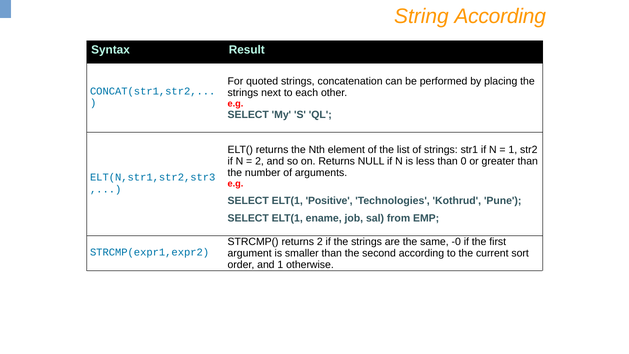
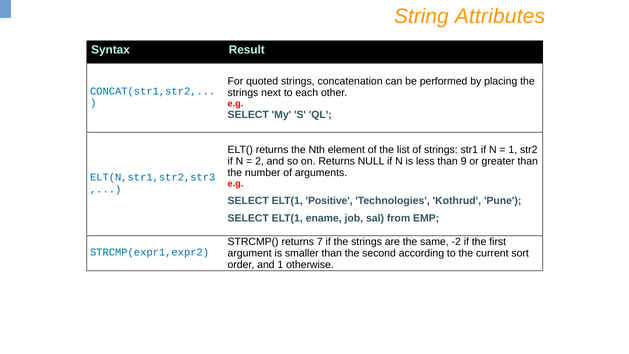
String According: According -> Attributes (500, 16)
0: 0 -> 9 (464, 161)
returns 2: 2 -> 7 (320, 241)
-0: -0 -> -2 (456, 241)
